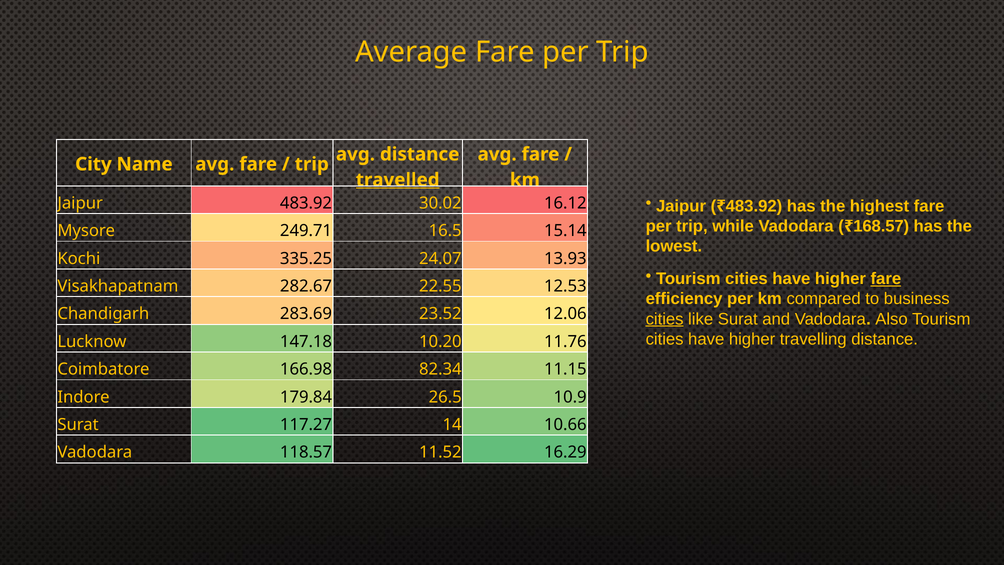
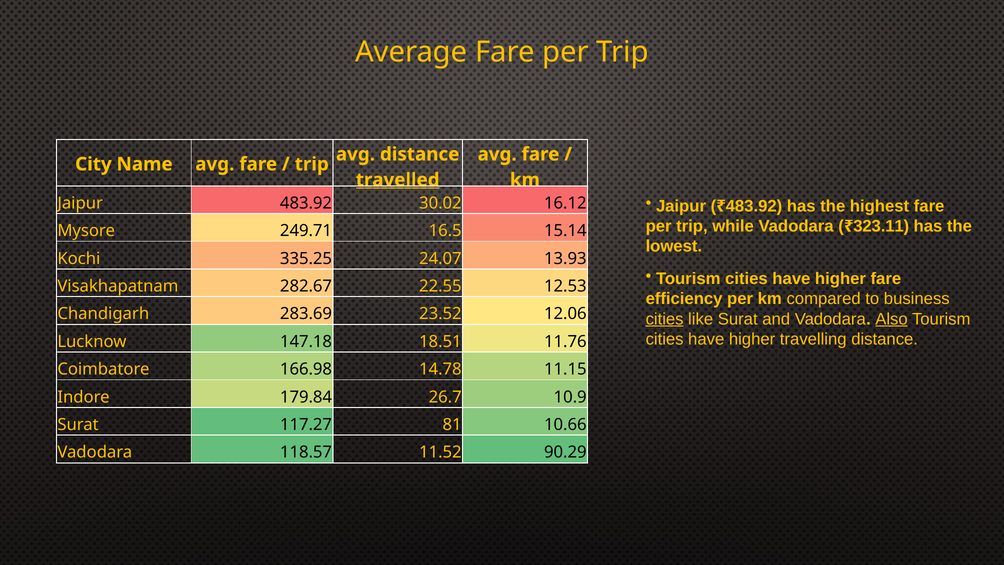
168.57: 168.57 -> 323.11 (881, 226)
fare underline: present -> none (886, 279)
Also underline: none -> present (892, 319)
10.20: 10.20 -> 18.51 (440, 341)
82.34: 82.34 -> 14.78 (440, 369)
26.5: 26.5 -> 26.7 (445, 397)
14: 14 -> 81 (452, 425)
16.29: 16.29 -> 90.29 (565, 452)
